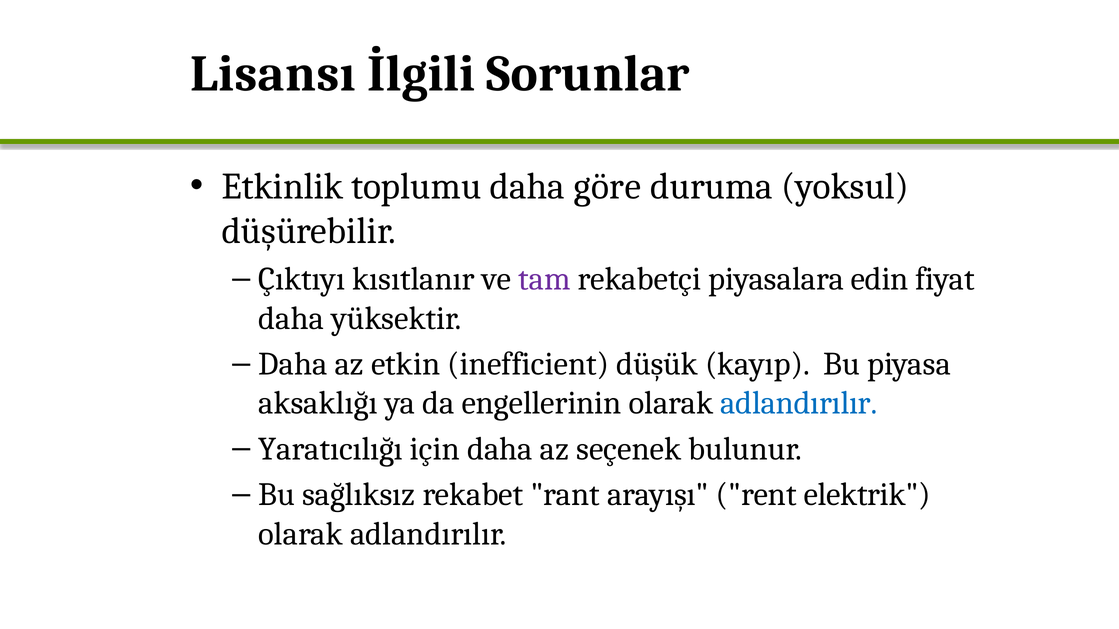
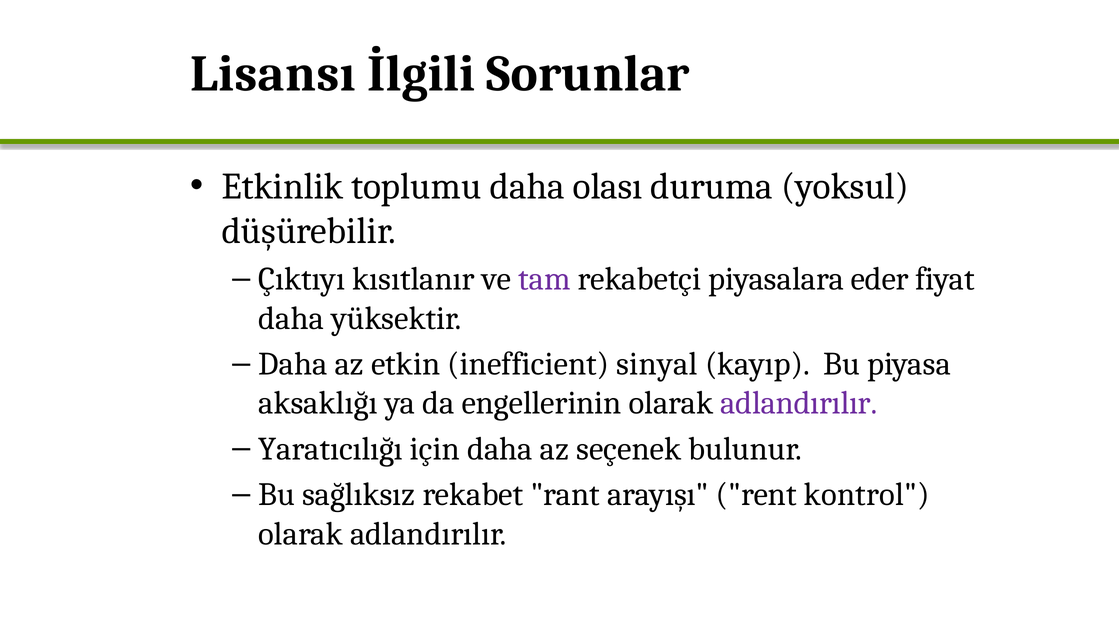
göre: göre -> olası (608, 186)
edin: edin -> eder (880, 279)
düşük: düşük -> sinyal (657, 364)
adlandırılır colour: blue -> purple (799, 403)
elektrik: elektrik -> kontrol (867, 495)
